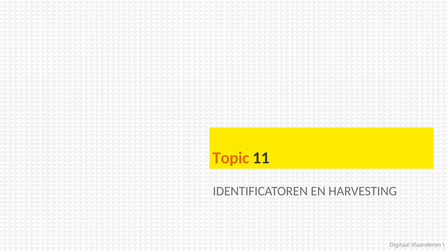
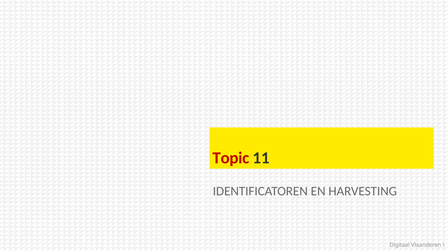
Topic colour: orange -> red (231, 158)
